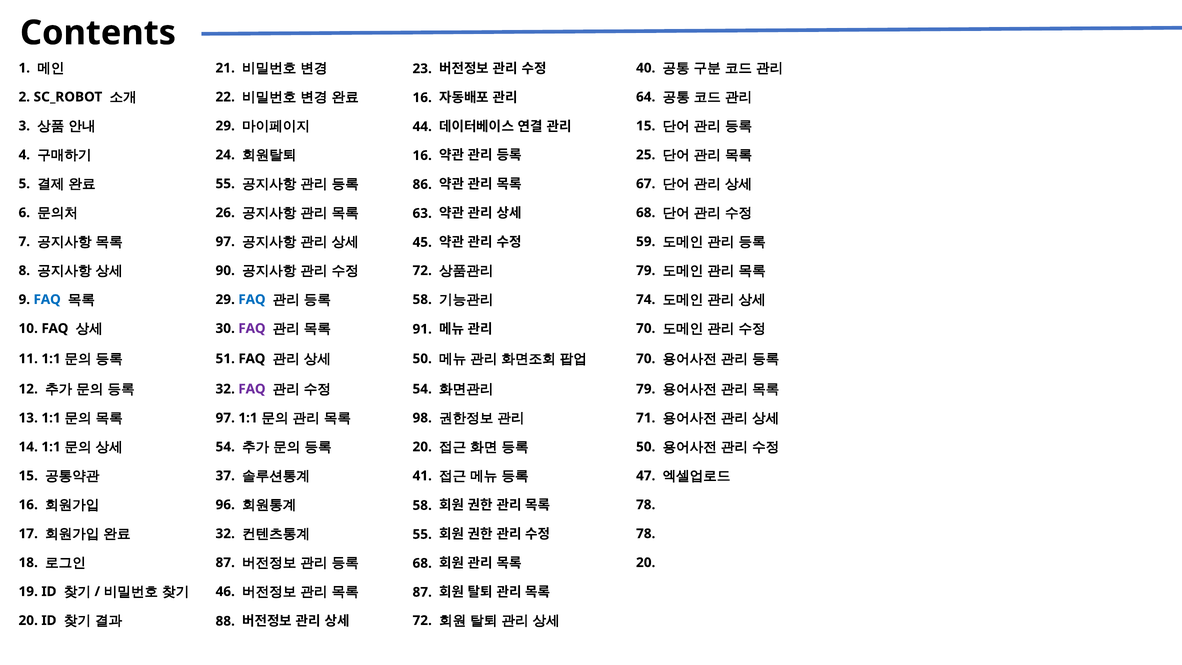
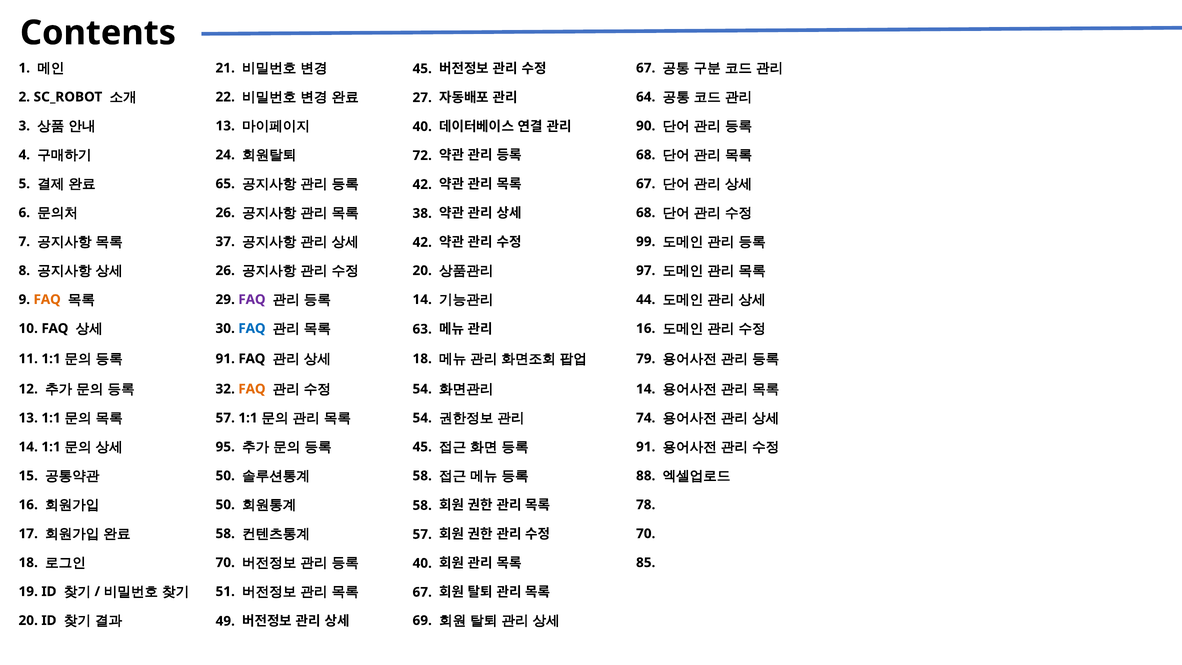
23: 23 -> 45 (422, 69)
40: 40 -> 67 (646, 68)
16: 16 -> 27 (422, 98)
29: 29 -> 13 (225, 126)
44: 44 -> 40 (422, 127)
15: 15 -> 90 (646, 126)
16: 16 -> 72 (422, 155)
25: 25 -> 68 (646, 155)
55: 55 -> 65 (225, 184)
86: 86 -> 42 (422, 184)
63: 63 -> 38 (422, 213)
97: 97 -> 37 (225, 242)
45: 45 -> 42 (422, 242)
59: 59 -> 99 (646, 242)
90: 90 -> 26 (225, 271)
72: 72 -> 20 (422, 271)
79: 79 -> 97 (646, 271)
FAQ colour: blue -> orange (47, 299)
FAQ colour: blue -> purple (252, 299)
58: 58 -> 14 (422, 299)
74: 74 -> 44 (646, 299)
FAQ colour: purple -> blue (252, 328)
91: 91 -> 63 (422, 329)
70: 70 -> 16 (646, 328)
51: 51 -> 91 (225, 359)
50: 50 -> 18 (422, 359)
70: 70 -> 79 (646, 359)
FAQ colour: purple -> orange (252, 389)
79: 79 -> 14 (646, 389)
97: 97 -> 57 (225, 418)
98: 98 -> 54 (422, 418)
71: 71 -> 74 (646, 418)
54: 54 -> 95 (225, 447)
20: 20 -> 45 (422, 447)
50: 50 -> 91 (646, 447)
37: 37 -> 50 (225, 476)
41: 41 -> 58 (422, 476)
47: 47 -> 88 (646, 476)
96: 96 -> 50 (225, 505)
32: 32 -> 58 (225, 534)
55: 55 -> 57 (422, 534)
78: 78 -> 70 (646, 534)
87: 87 -> 70 (225, 563)
68: 68 -> 40 (422, 563)
20: 20 -> 85 (646, 563)
46: 46 -> 51 (225, 591)
87: 87 -> 67 (422, 592)
88: 88 -> 49 (225, 621)
72: 72 -> 69 (422, 620)
